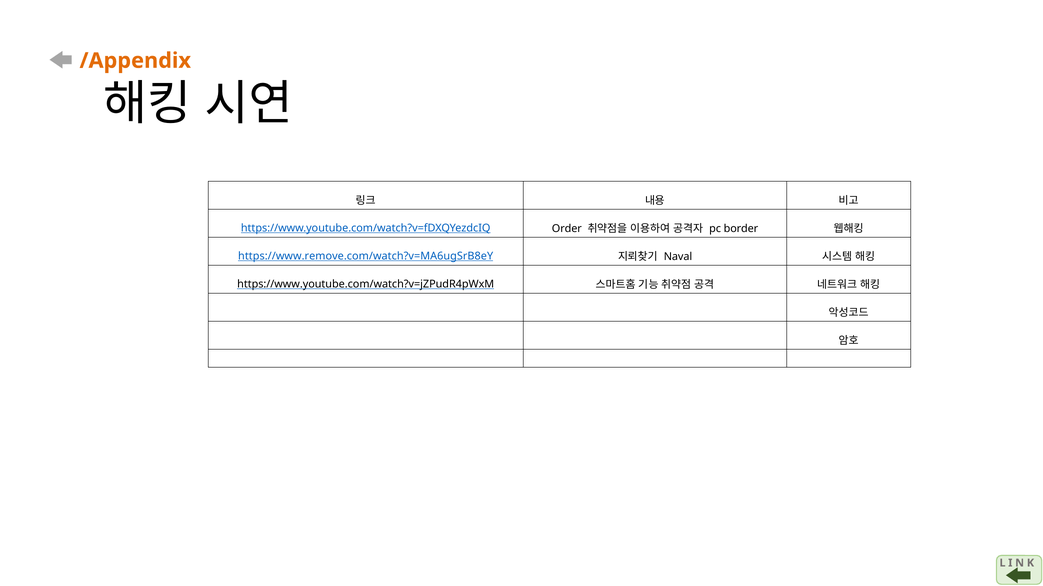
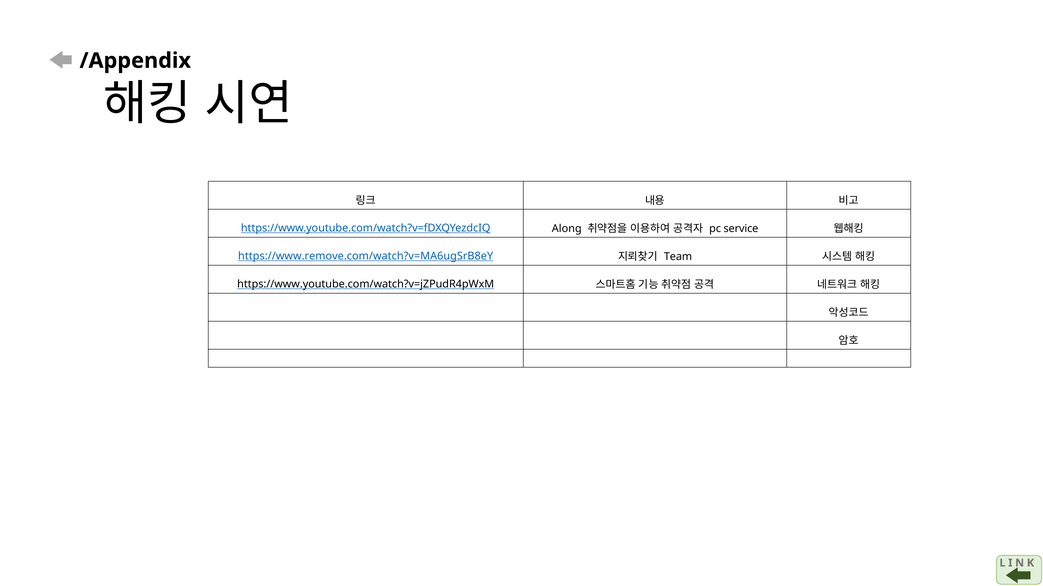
/Appendix colour: orange -> black (135, 61)
Order: Order -> Along (567, 229)
border: border -> service (741, 229)
Naval: Naval -> Team (678, 257)
